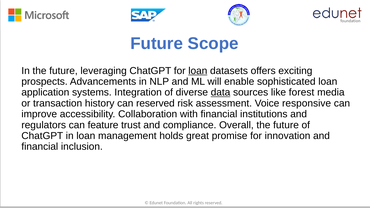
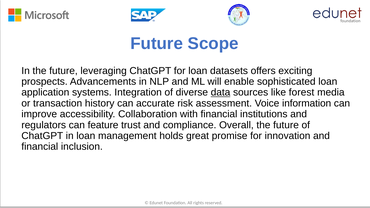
loan underline: present -> none (198, 71)
can reserved: reserved -> accurate (155, 103)
responsive: responsive -> information (307, 103)
